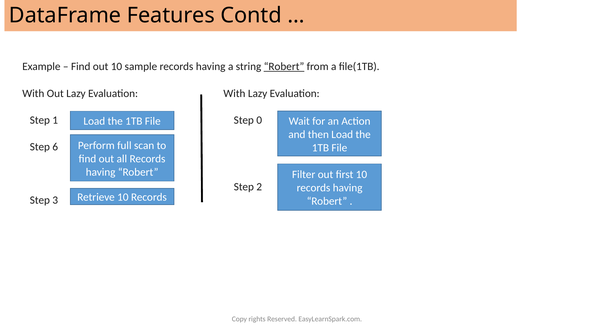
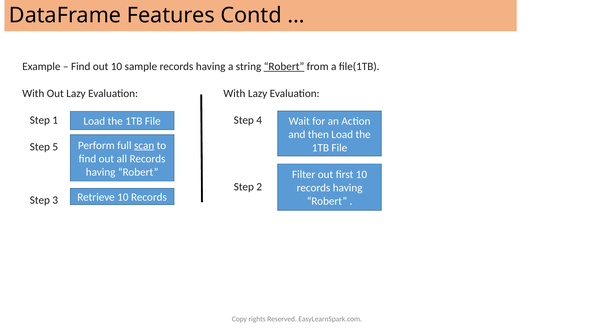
0: 0 -> 4 (259, 120)
scan underline: none -> present (144, 145)
6: 6 -> 5 (55, 147)
